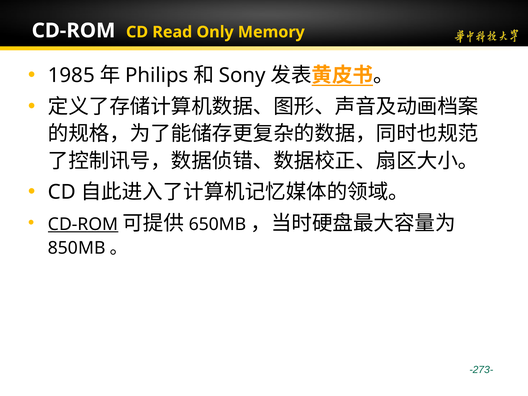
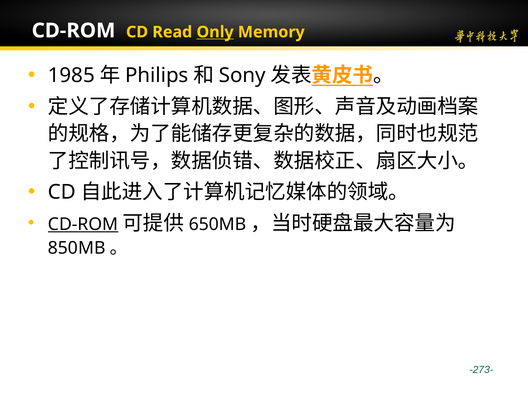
Only underline: none -> present (215, 32)
